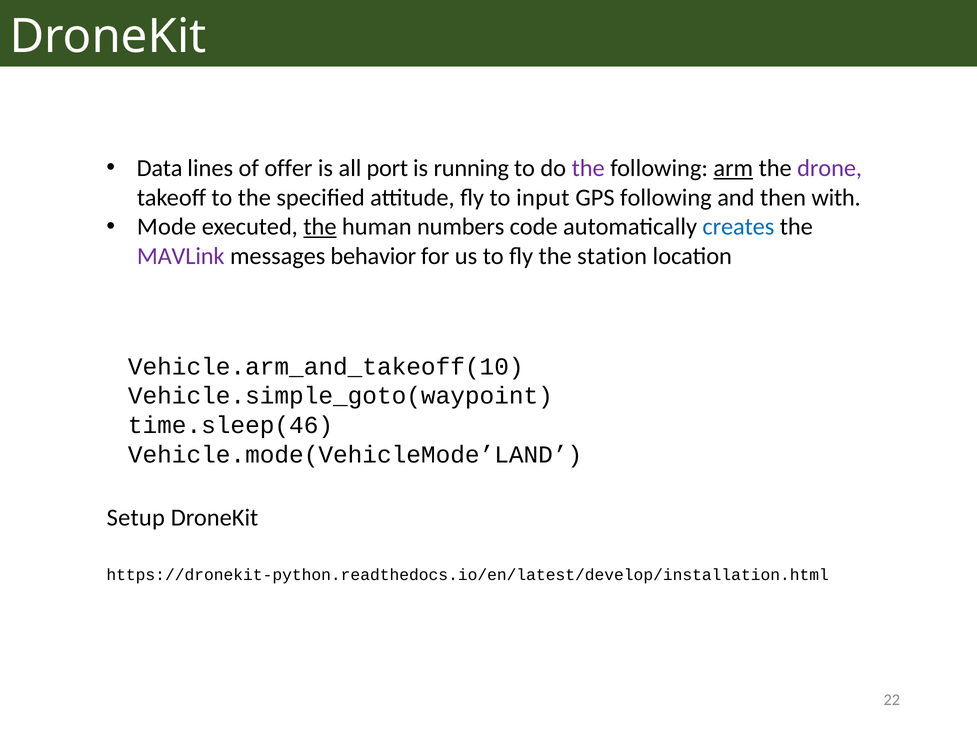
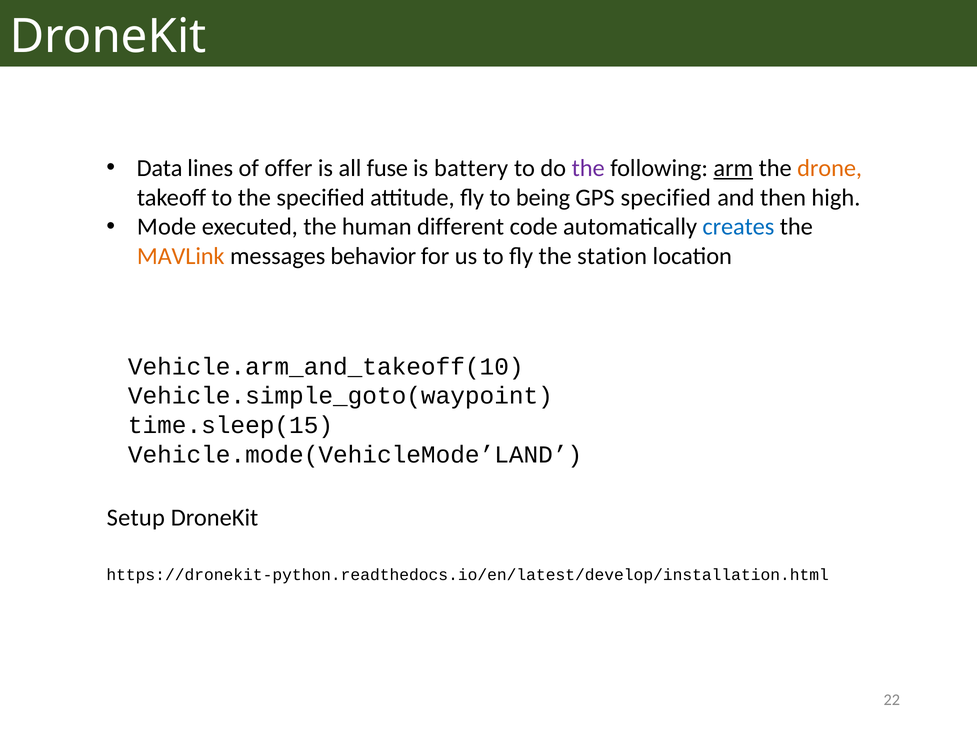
port: port -> fuse (387, 168)
running: running -> battery (471, 168)
drone colour: purple -> orange (830, 168)
input: input -> being (543, 197)
GPS following: following -> specified (666, 197)
with: with -> high (836, 197)
the underline: present -> none (320, 227)
numbers: numbers -> different (461, 227)
MAVLink colour: purple -> orange (181, 256)
time.sleep(46: time.sleep(46 -> time.sleep(15 (230, 425)
